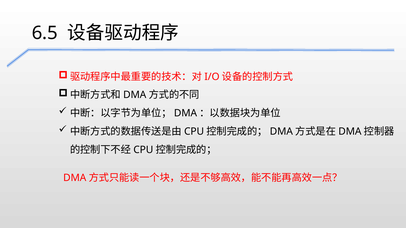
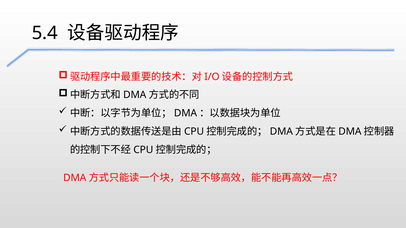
6.5: 6.5 -> 5.4 (45, 33)
